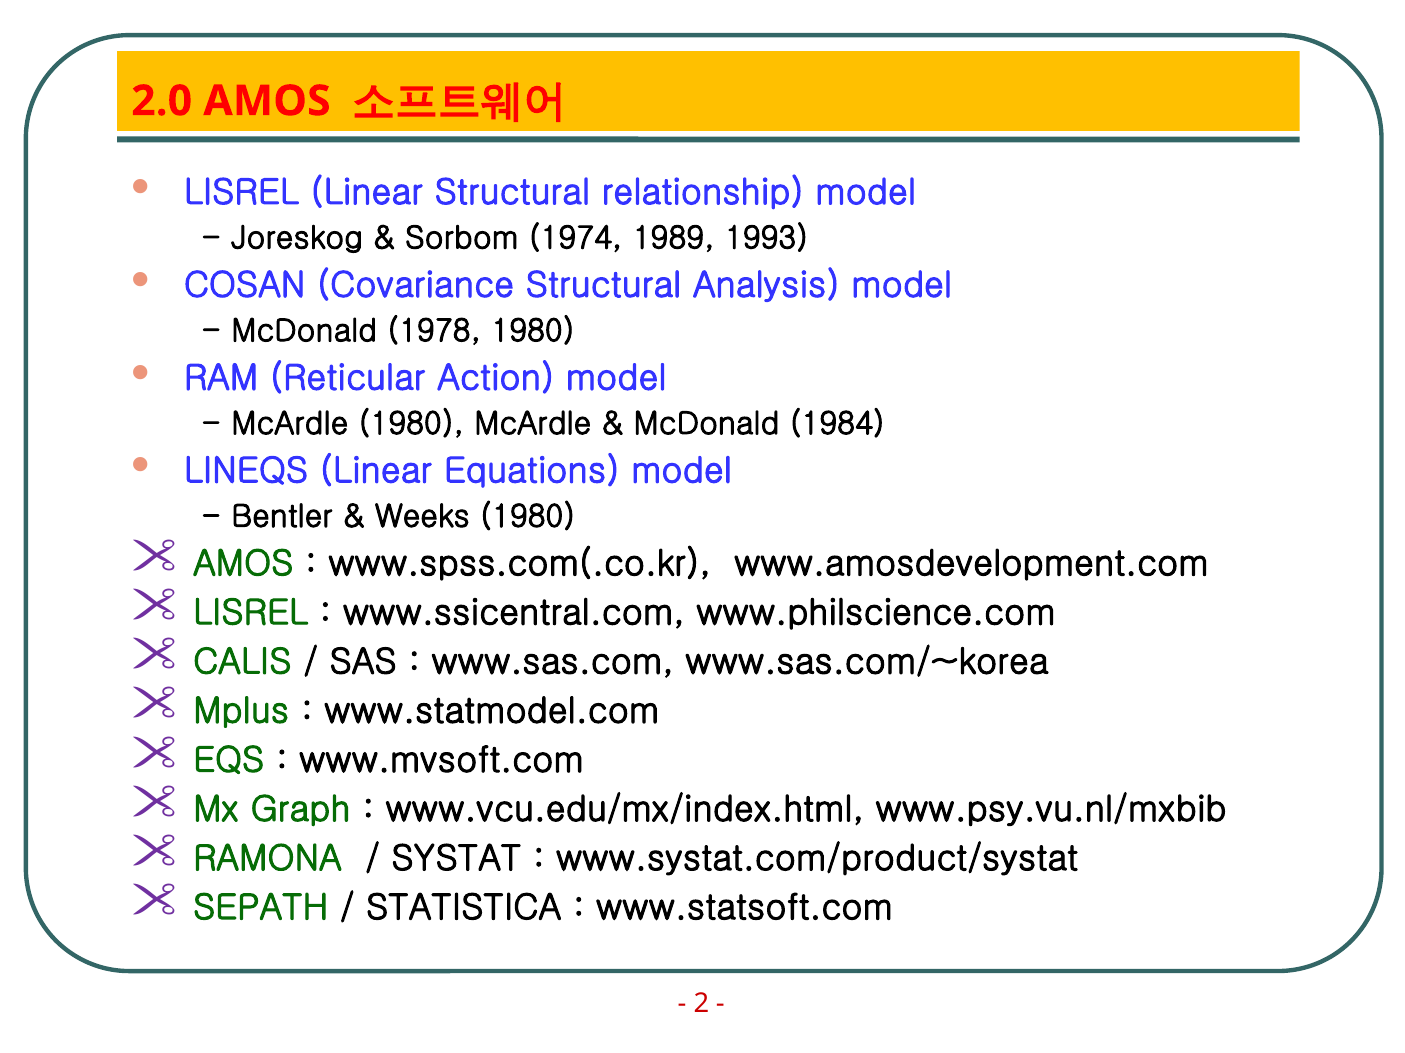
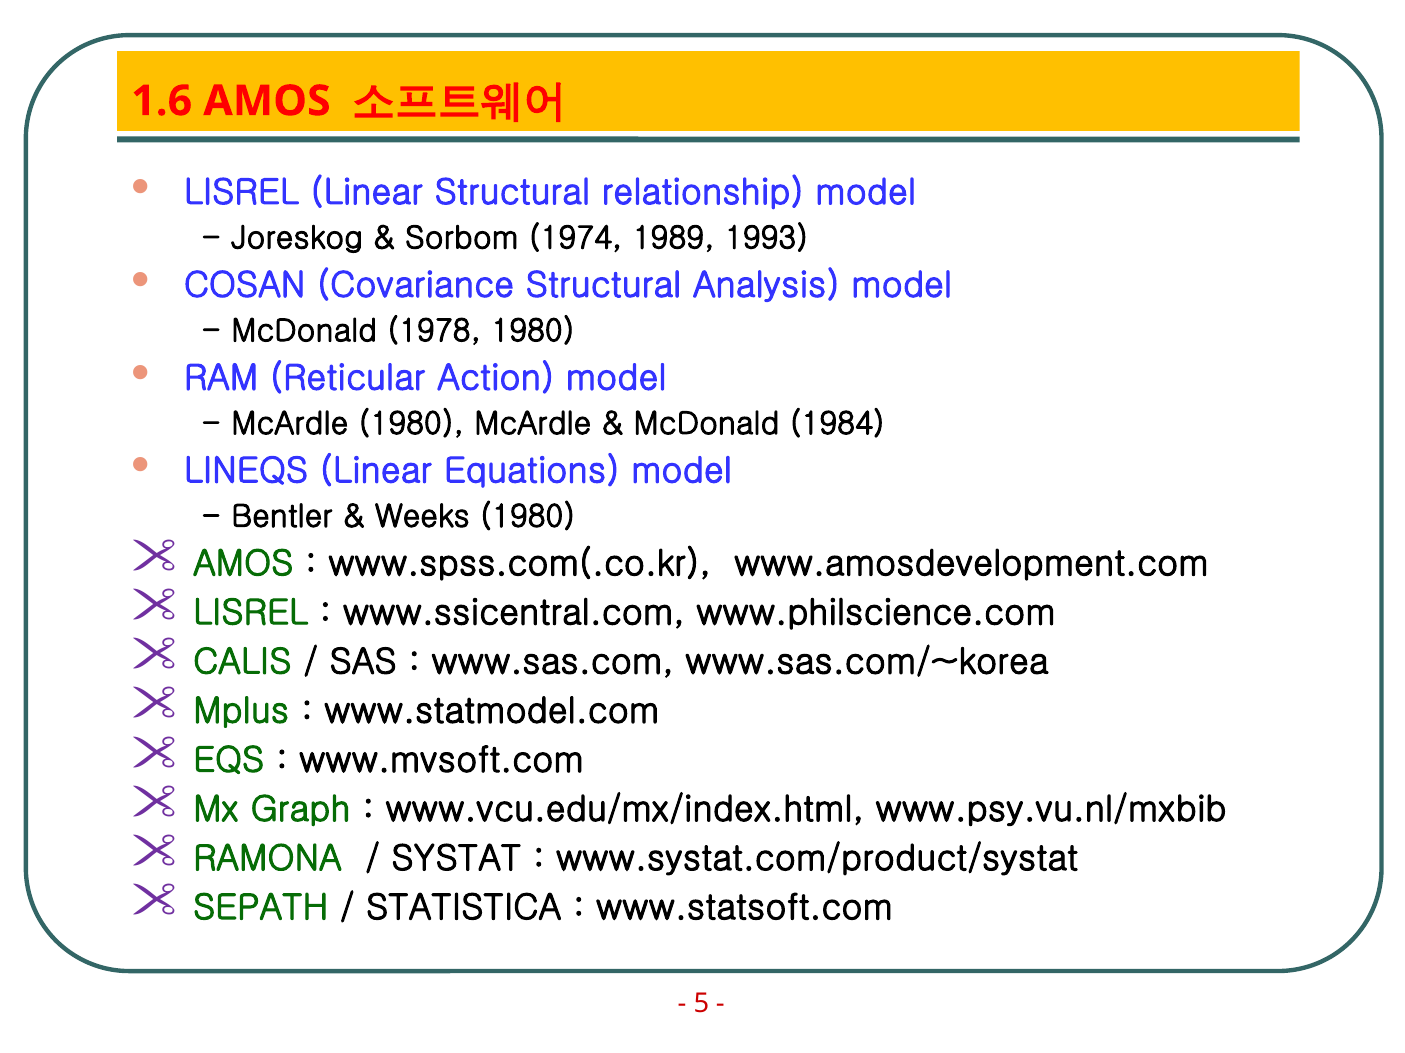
2.0: 2.0 -> 1.6 (162, 101)
2: 2 -> 5 (701, 1004)
